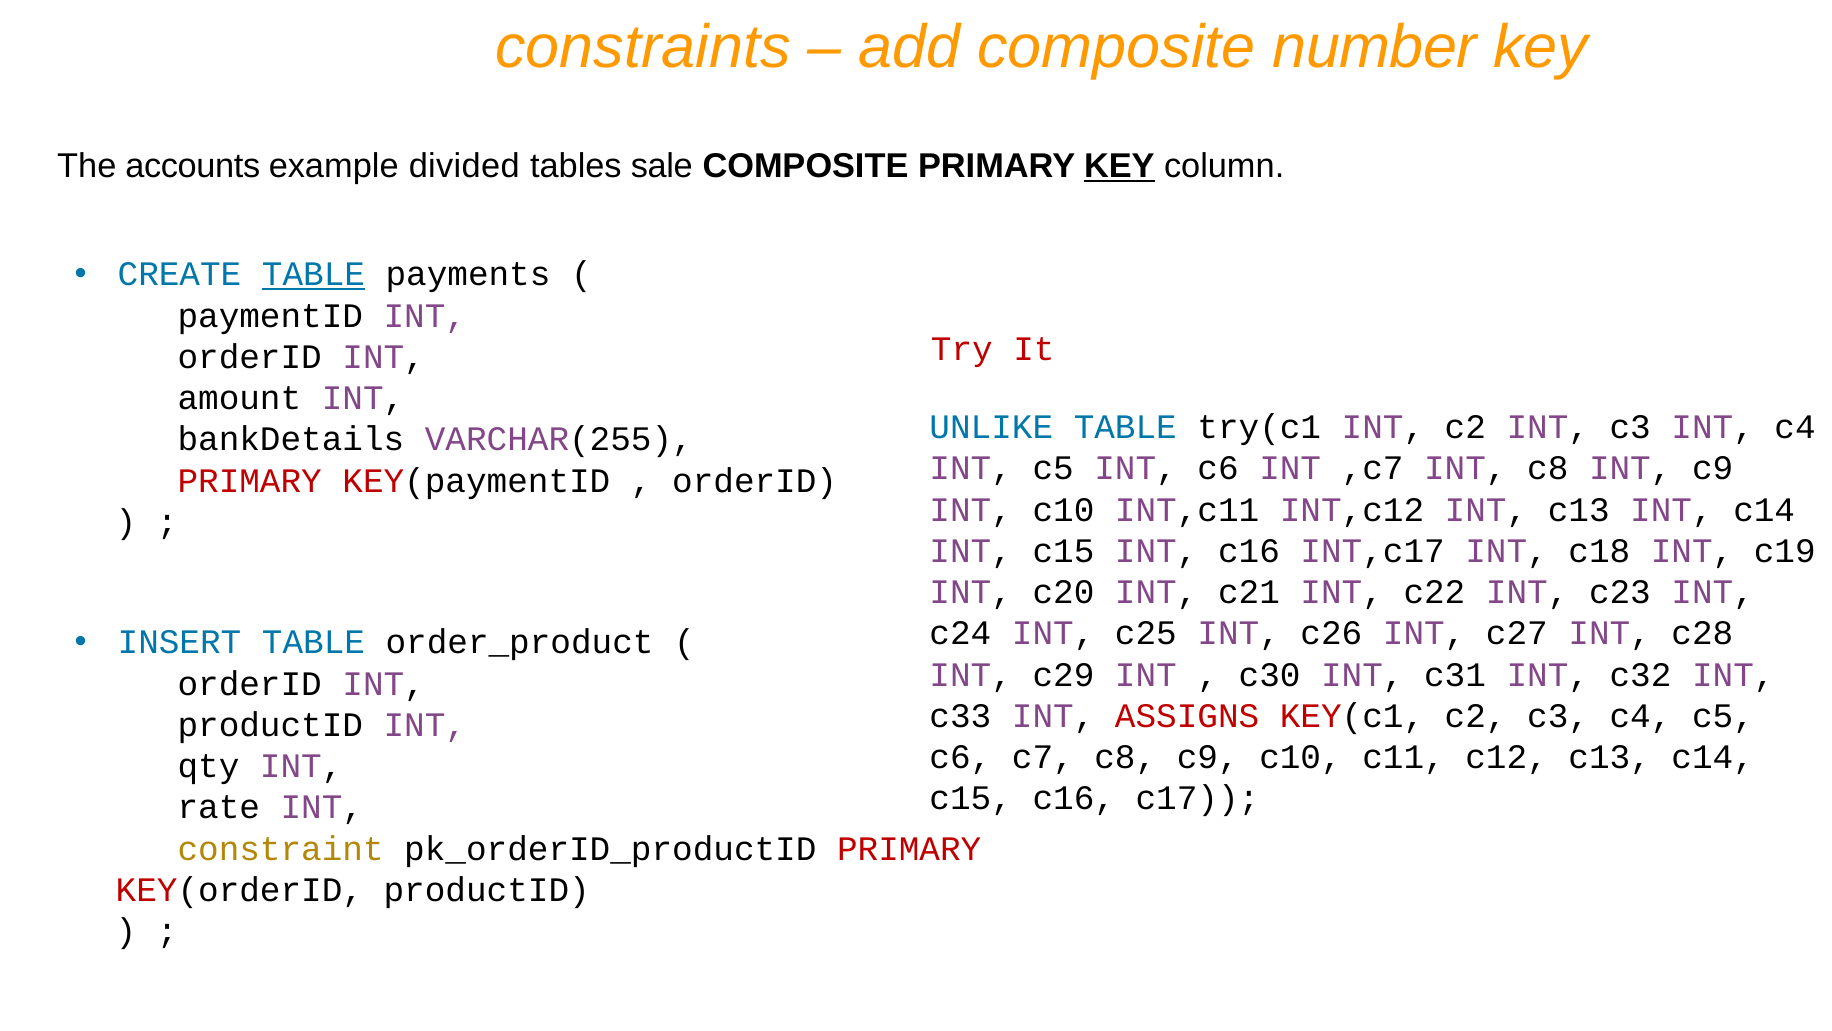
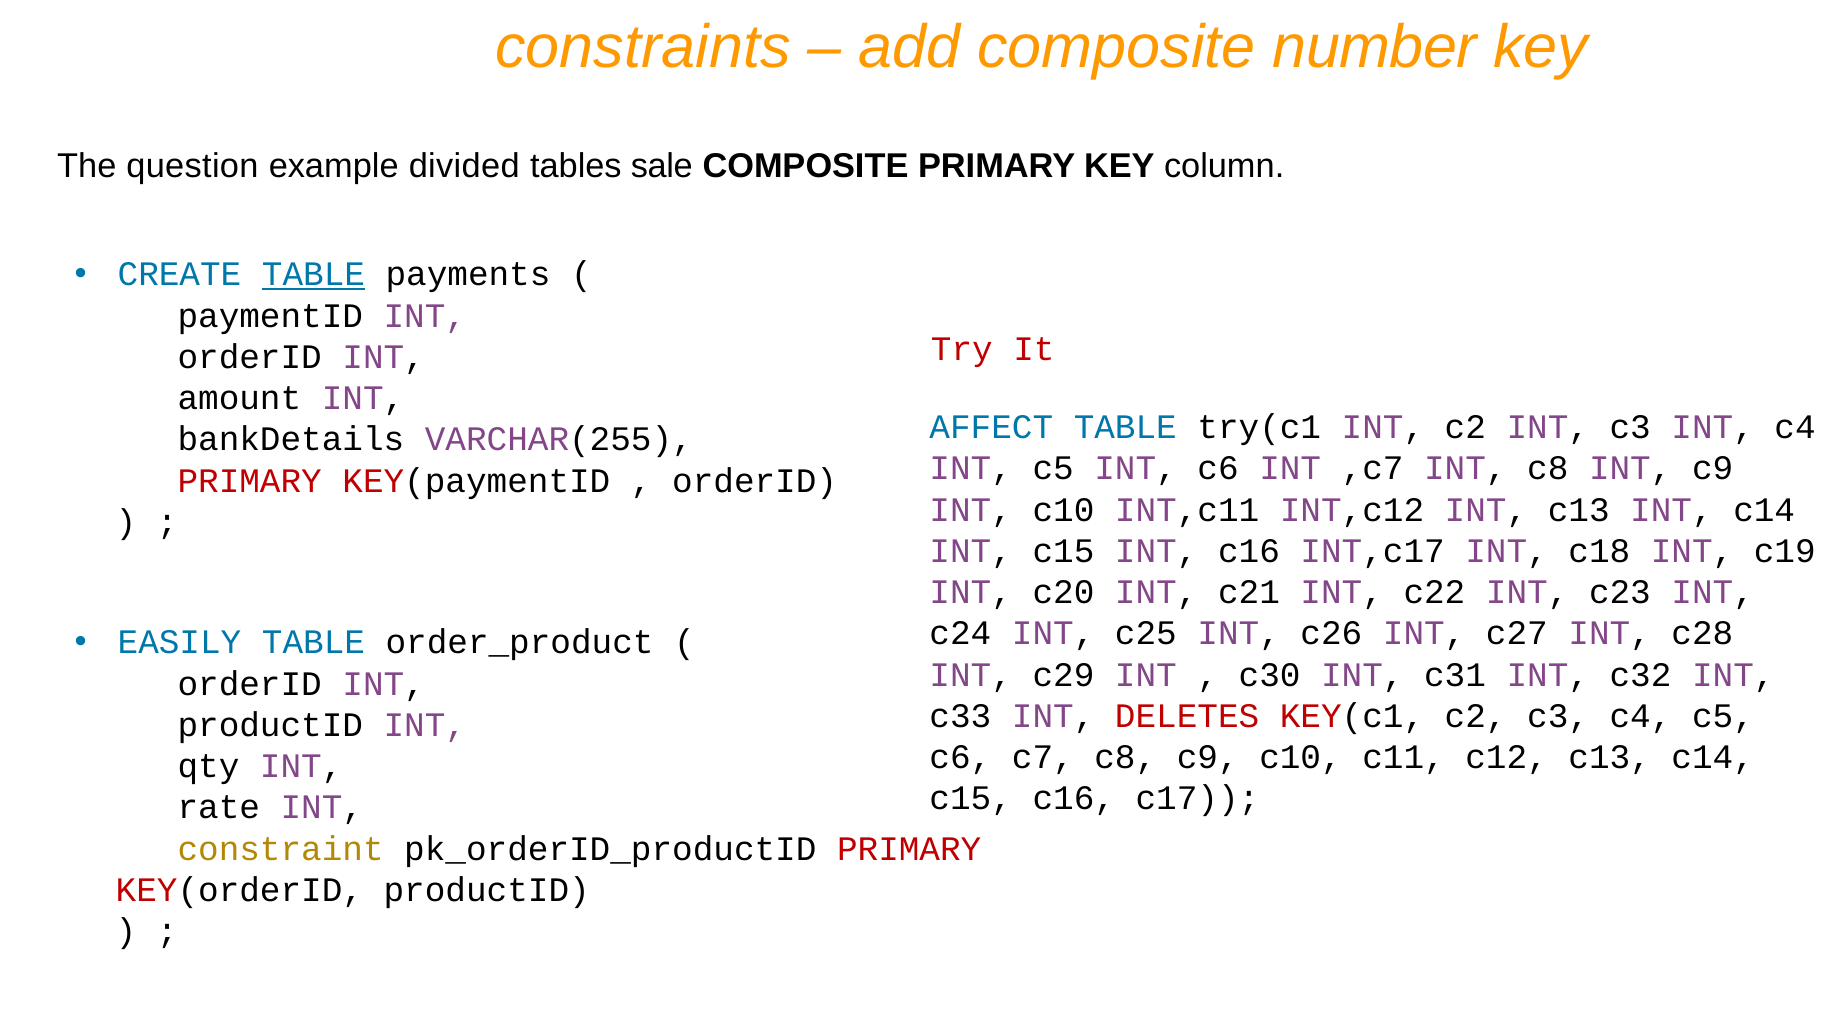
accounts: accounts -> question (192, 166)
KEY underline: present -> none (1119, 166)
UNLIKE: UNLIKE -> AFFECT (991, 427)
INSERT: INSERT -> EASILY (179, 642)
ASSIGNS: ASSIGNS -> DELETES (1187, 716)
